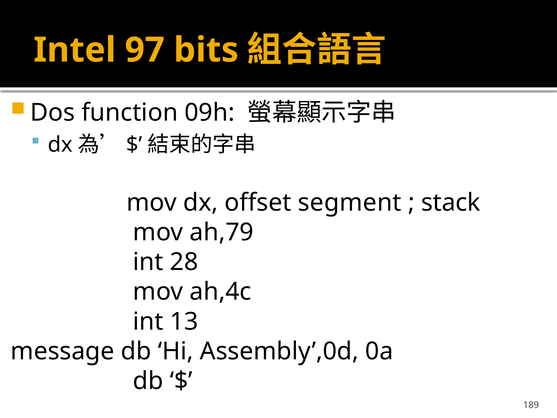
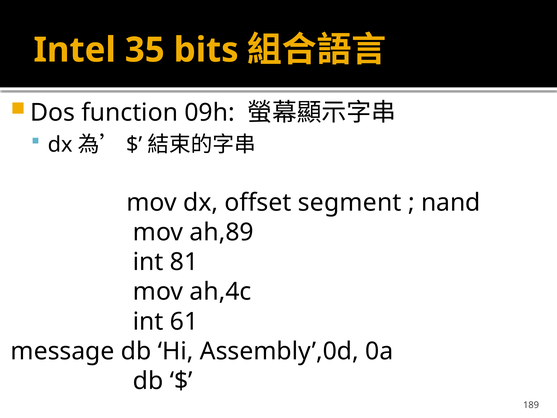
97: 97 -> 35 (145, 50)
stack: stack -> nand (451, 202)
ah,79: ah,79 -> ah,89 (222, 232)
28: 28 -> 81 (184, 262)
13: 13 -> 61 (184, 321)
